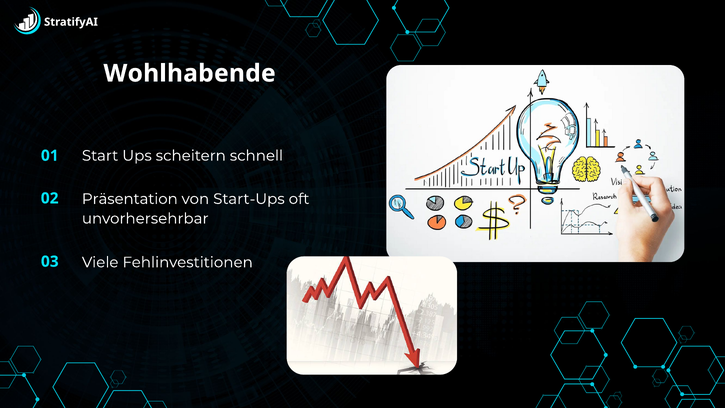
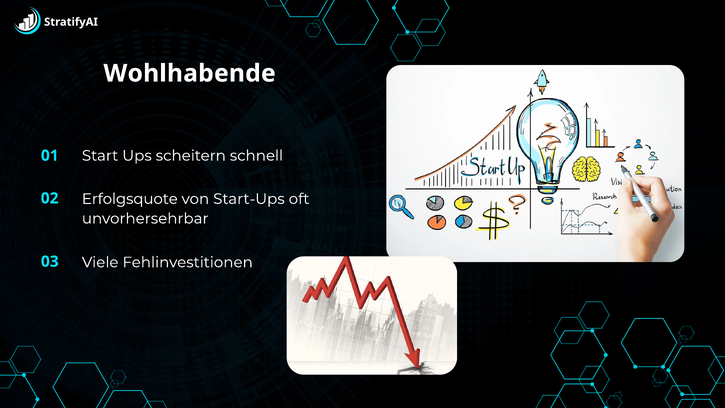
Präsentation: Präsentation -> Erfolgsquote (130, 199)
